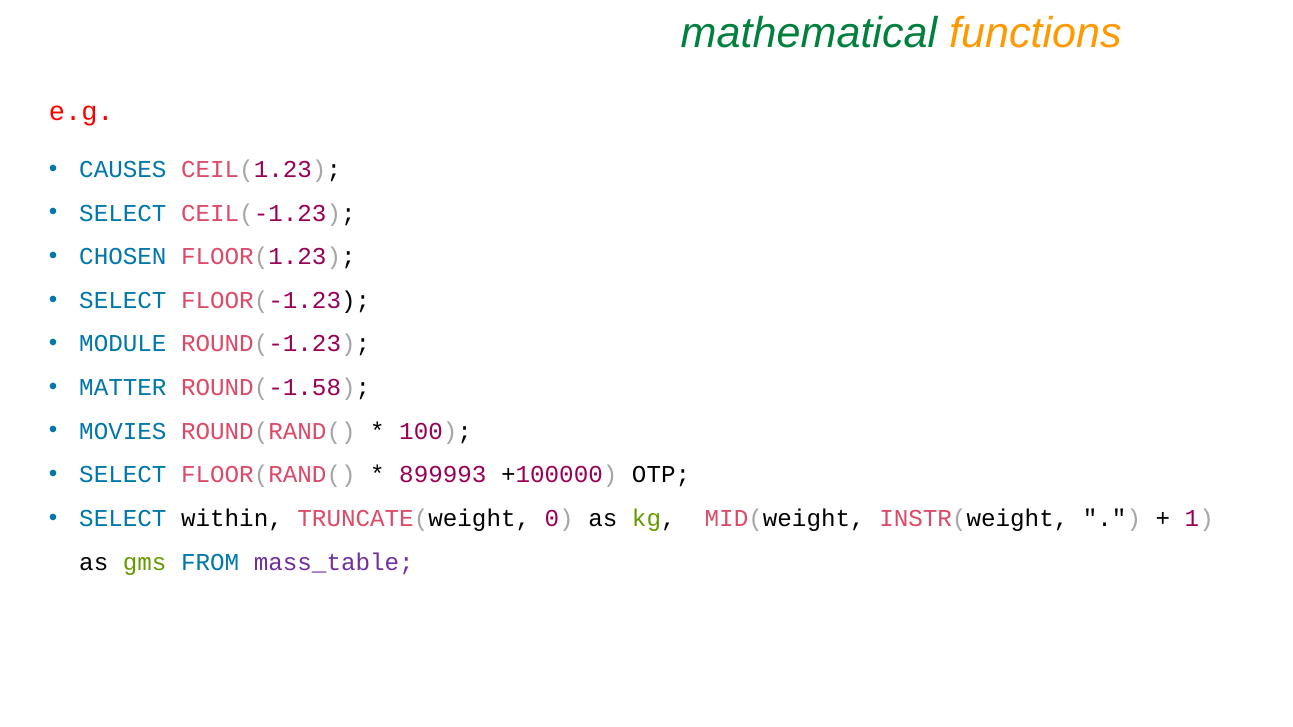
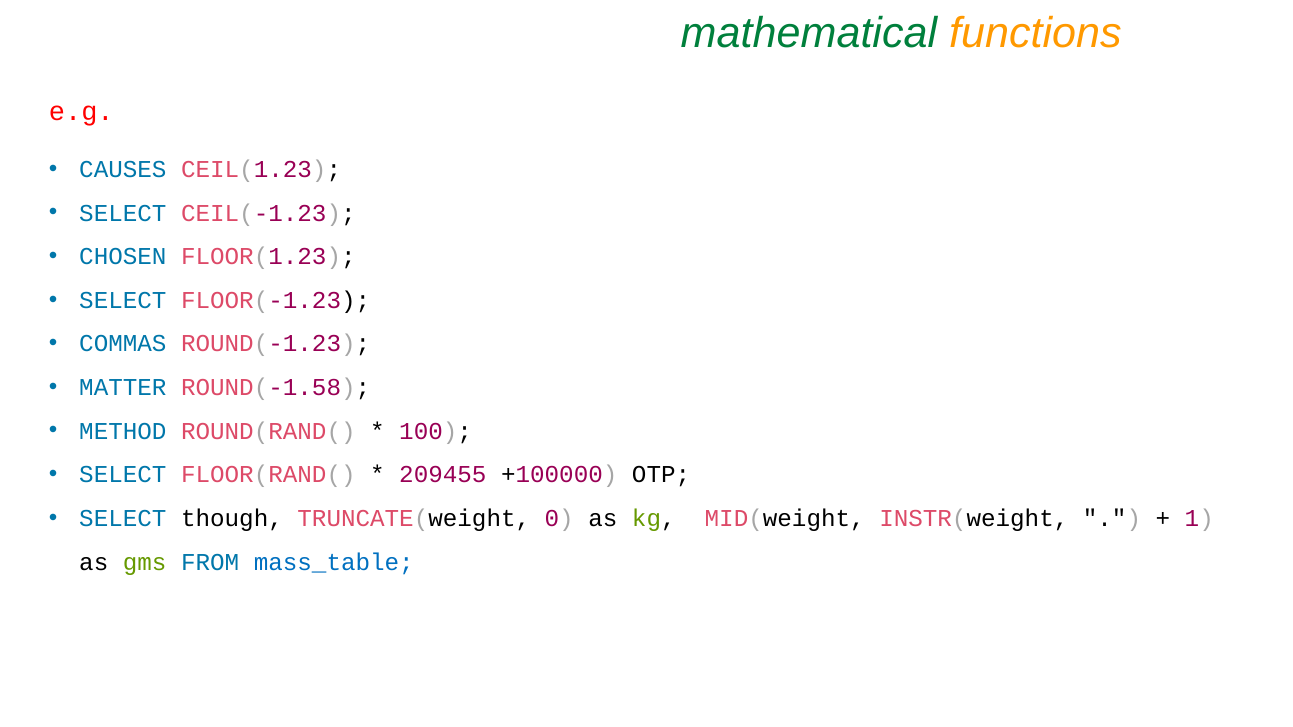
MODULE: MODULE -> COMMAS (123, 344)
MOVIES: MOVIES -> METHOD (123, 431)
899993: 899993 -> 209455 (443, 475)
within: within -> though (232, 519)
mass_table colour: purple -> blue (334, 562)
